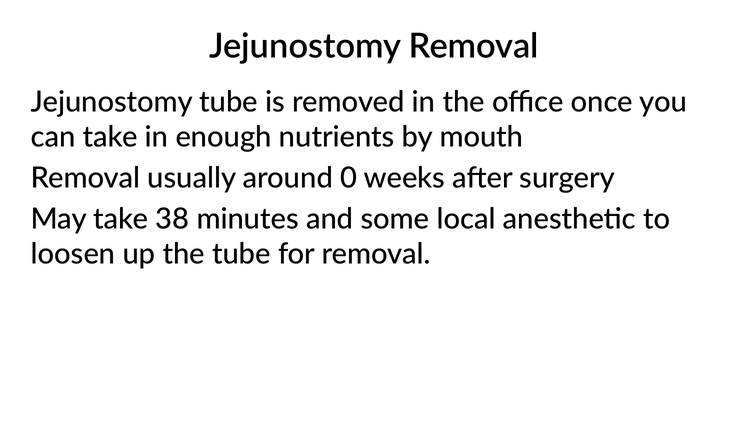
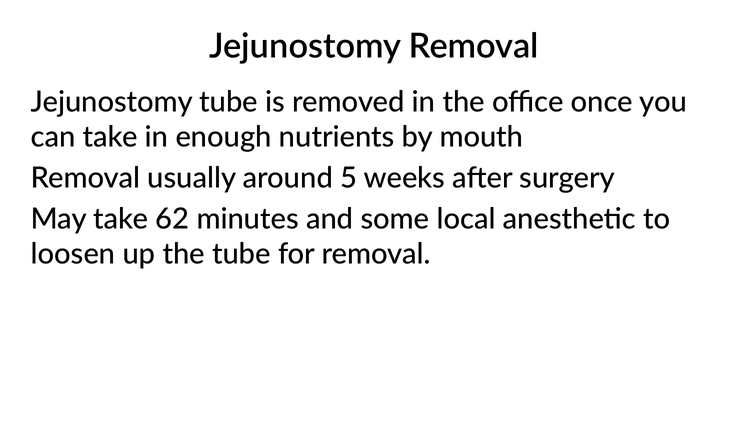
0: 0 -> 5 (349, 178)
38: 38 -> 62 (172, 219)
